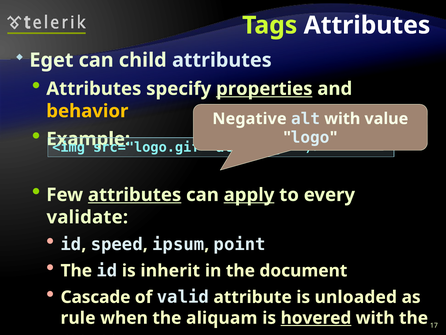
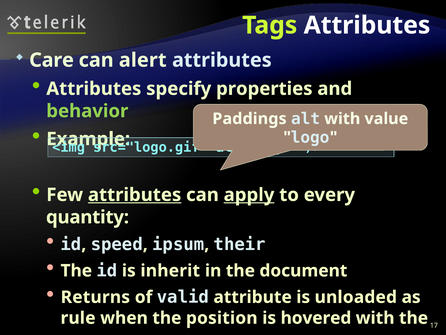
Eget: Eget -> Care (52, 60)
child: child -> alert (143, 60)
properties underline: present -> none (264, 89)
behavior colour: yellow -> light green (87, 111)
Negative: Negative -> Paddings (250, 119)
validate: validate -> quantity (87, 217)
point: point -> their (240, 244)
Cascade: Cascade -> Returns (95, 297)
aliquam: aliquam -> position (222, 318)
hovered underline: present -> none (316, 318)
